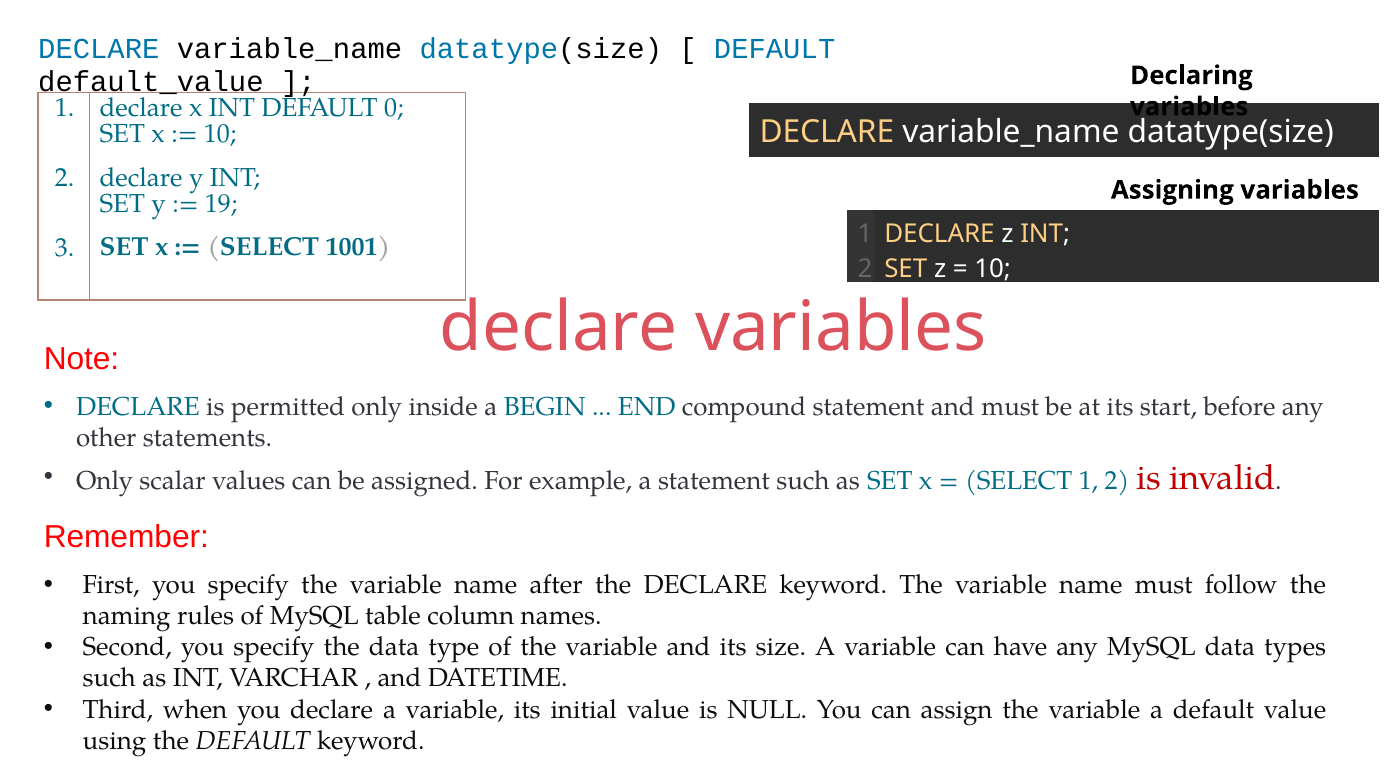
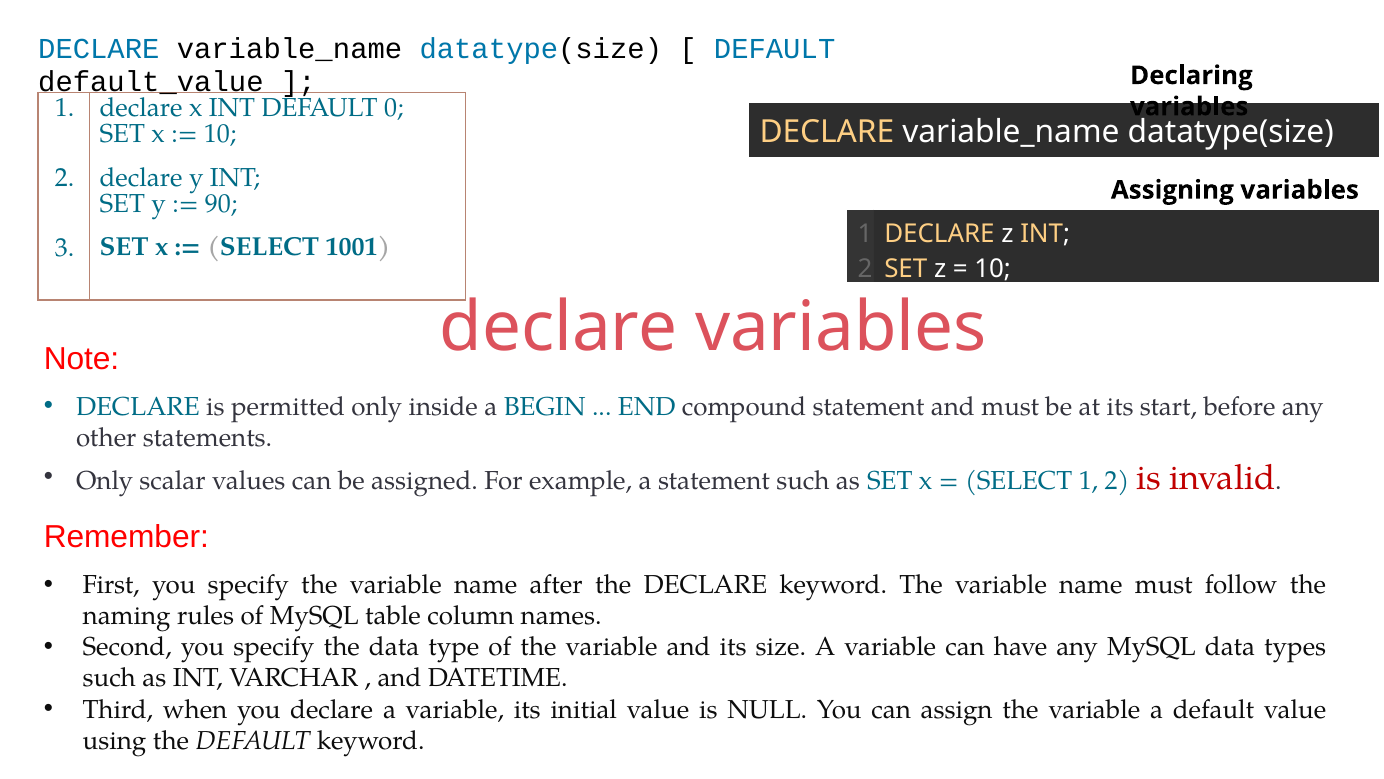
19: 19 -> 90 (221, 204)
